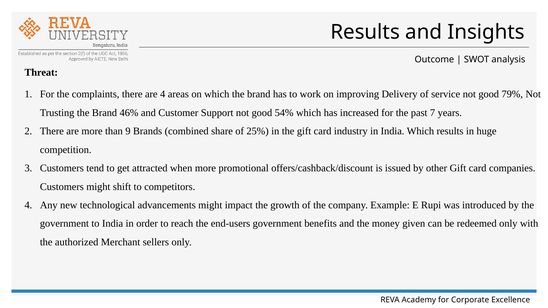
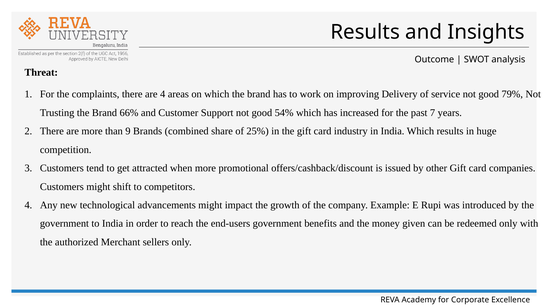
46%: 46% -> 66% (129, 113)
